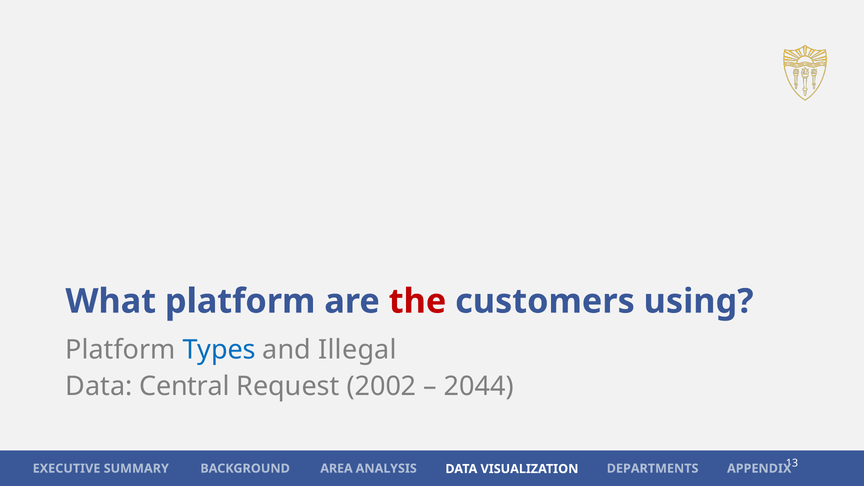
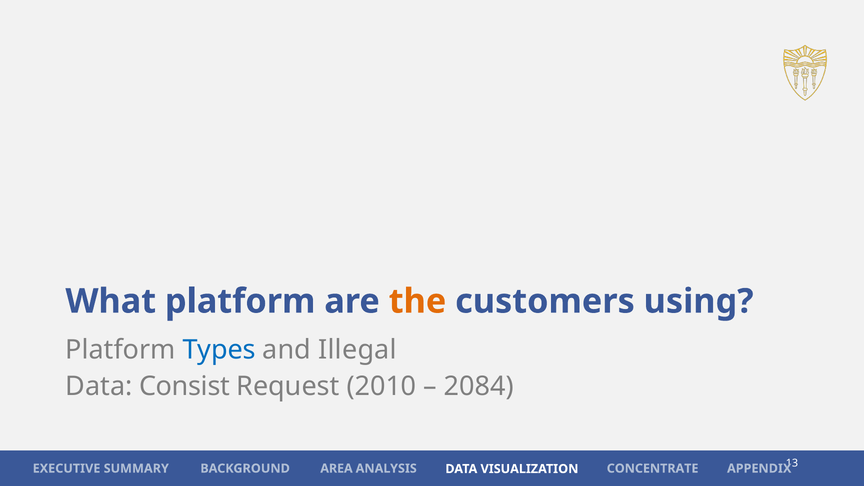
the colour: red -> orange (418, 301)
Central: Central -> Consist (185, 386)
2002: 2002 -> 2010 (381, 386)
2044: 2044 -> 2084 (479, 386)
DEPARTMENTS: DEPARTMENTS -> CONCENTRATE (653, 468)
